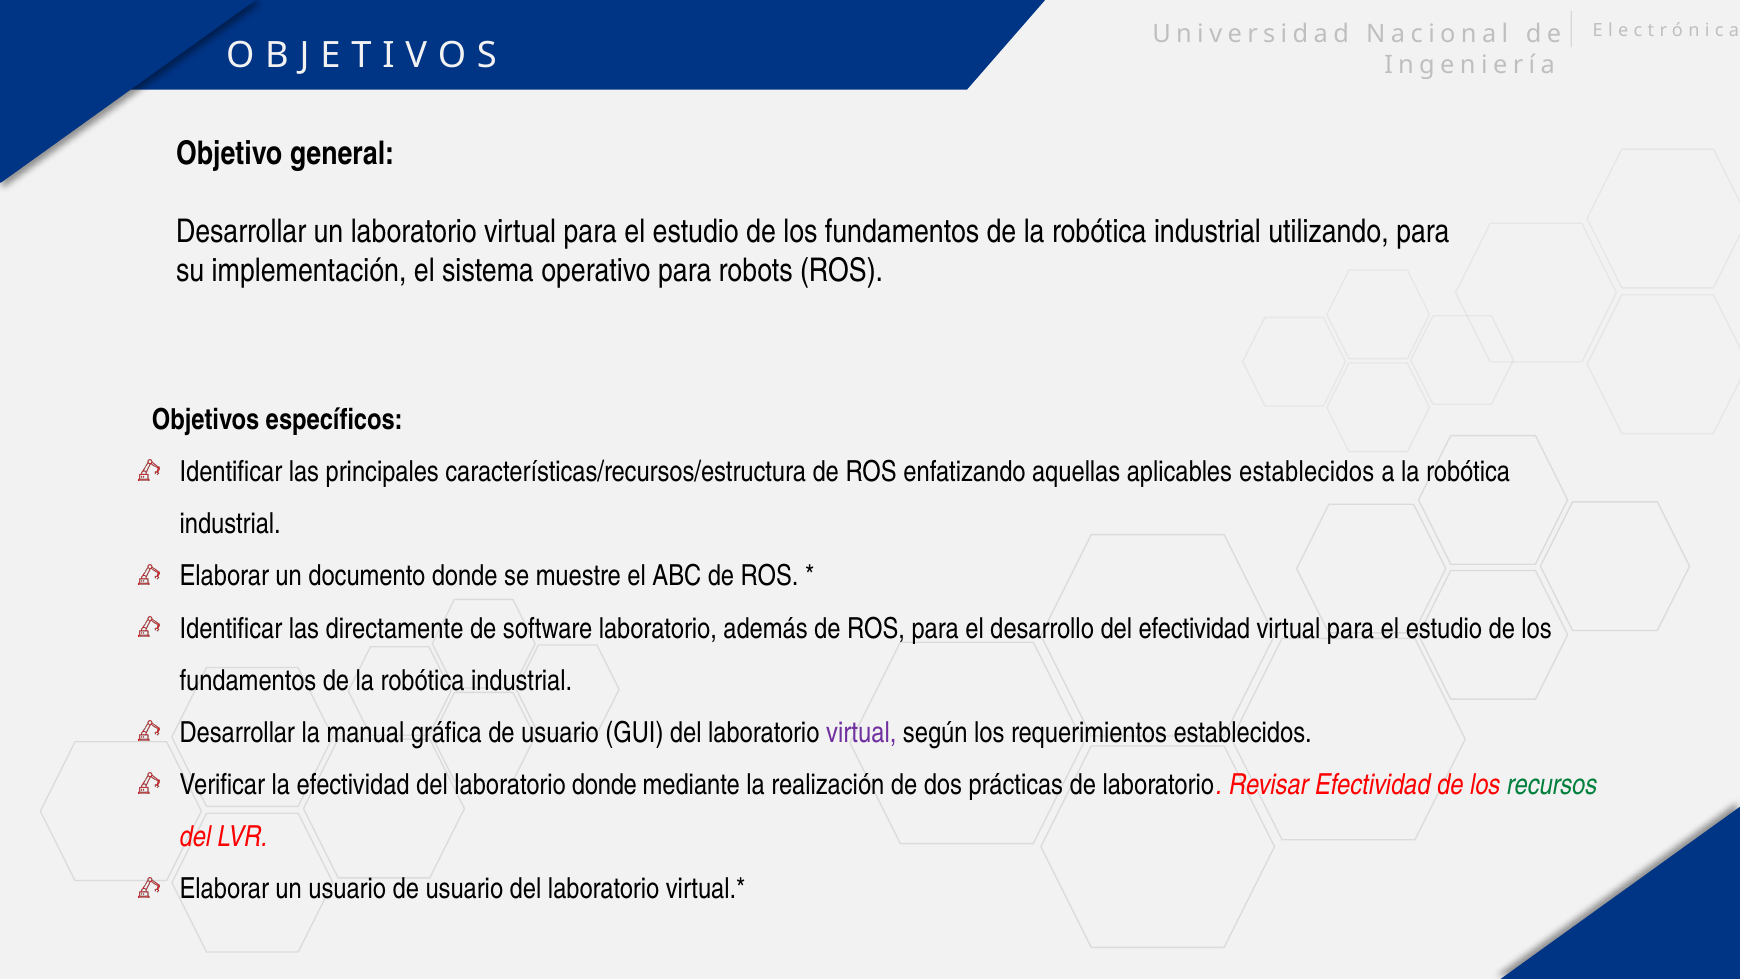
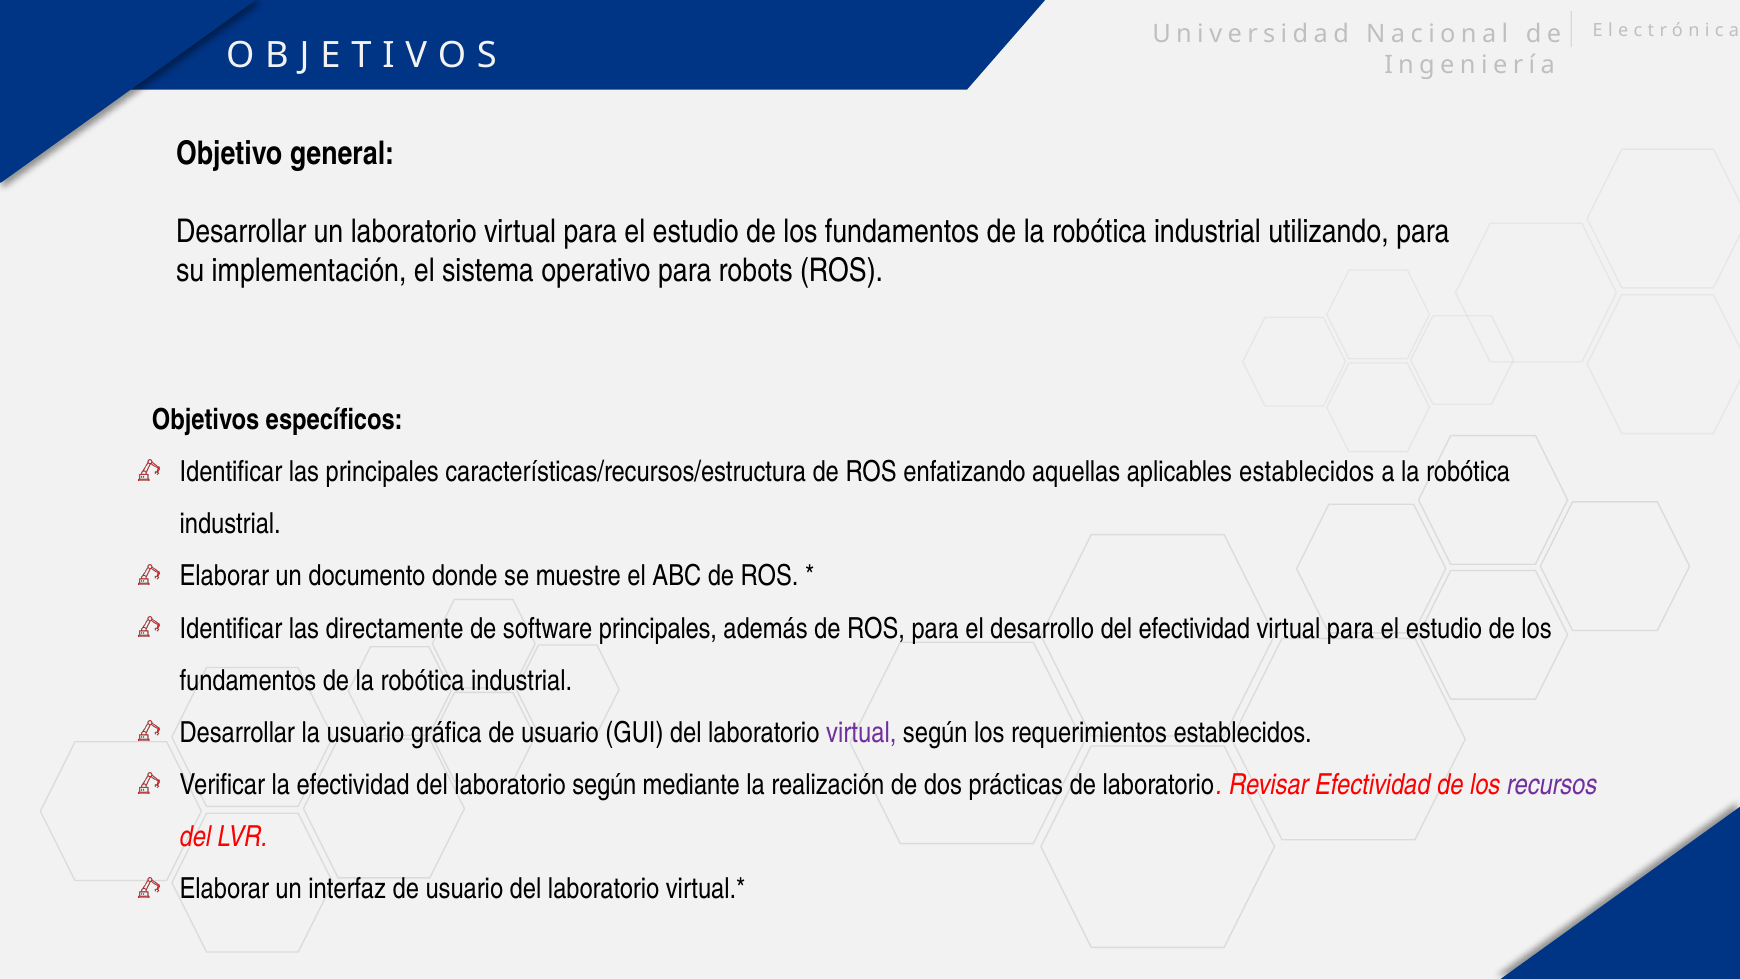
software laboratorio: laboratorio -> principales (658, 628)
la manual: manual -> usuario (365, 733)
laboratorio donde: donde -> según (604, 785)
recursos colour: green -> purple (1552, 785)
un usuario: usuario -> interfaz (347, 889)
